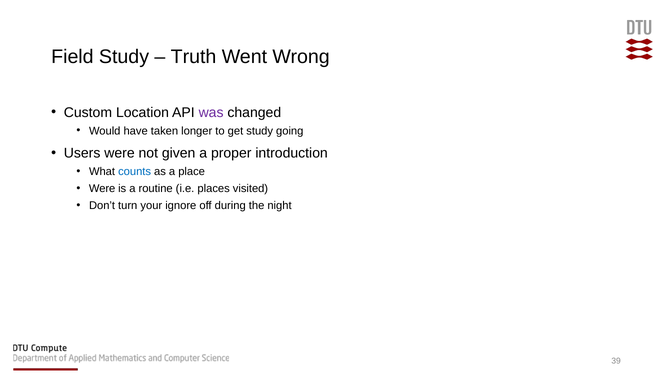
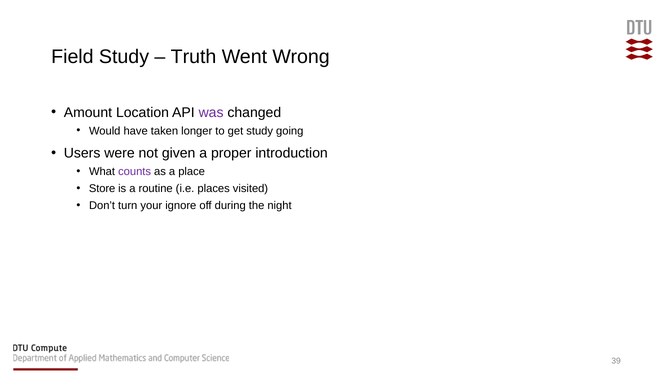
Custom: Custom -> Amount (88, 113)
counts colour: blue -> purple (135, 172)
Were: Were -> Store (102, 189)
